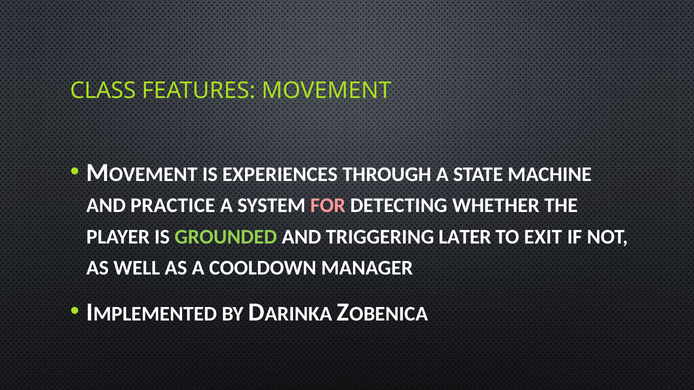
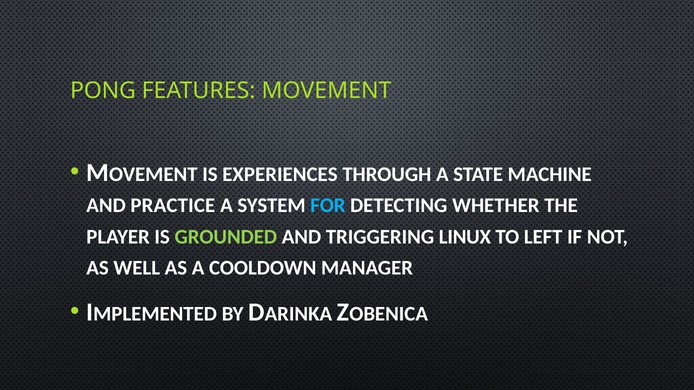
CLASS: CLASS -> PONG (103, 91)
FOR colour: pink -> light blue (328, 206)
LATER: LATER -> LINUX (465, 237)
EXIT: EXIT -> LEFT (543, 237)
